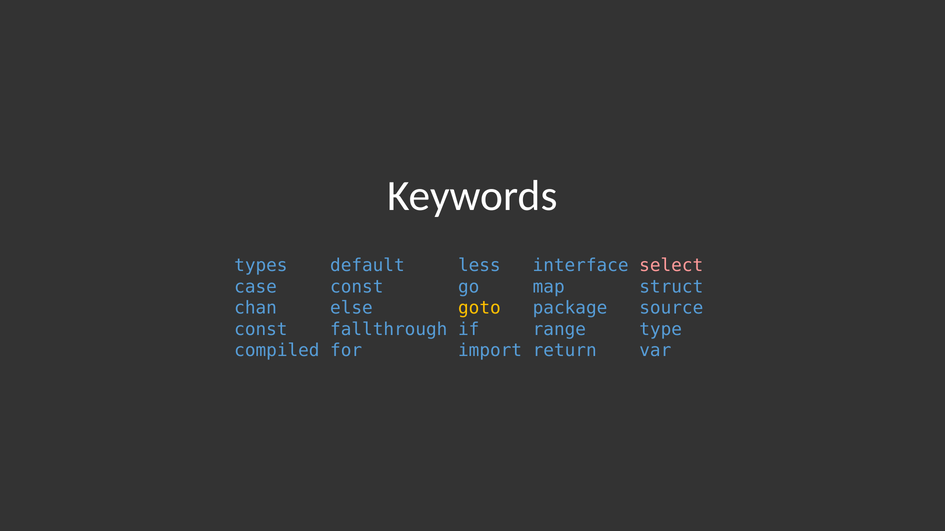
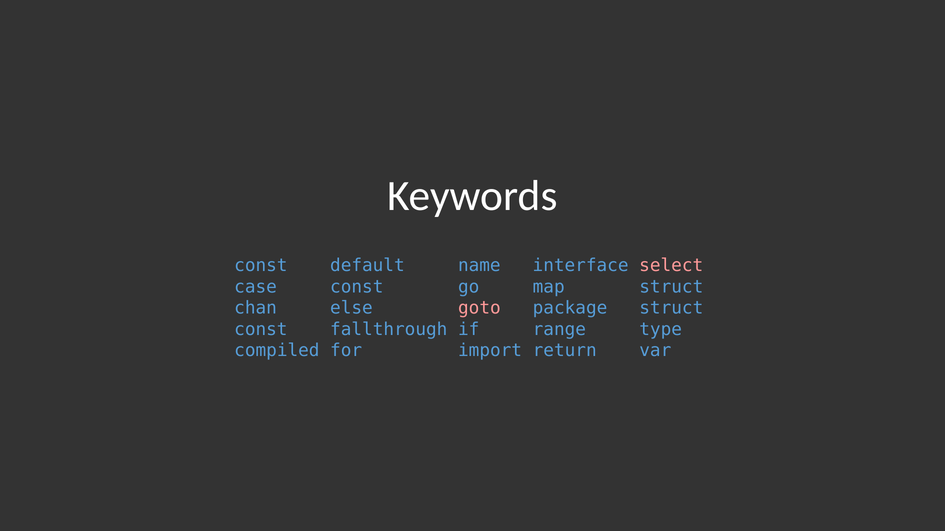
types: types -> const (261, 266)
less: less -> name (479, 266)
goto colour: yellow -> pink (479, 308)
package source: source -> struct (671, 308)
